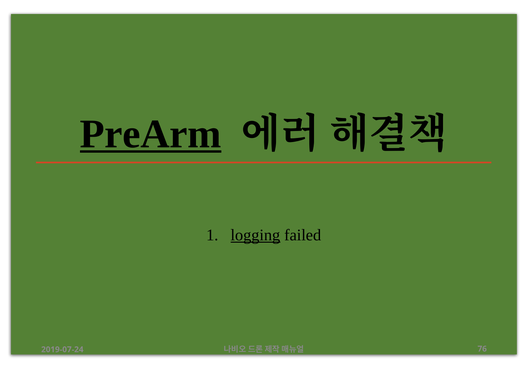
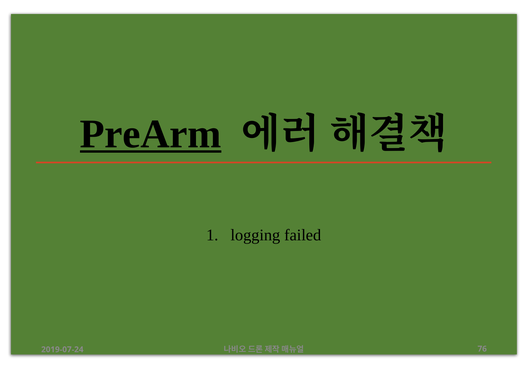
logging underline: present -> none (255, 235)
